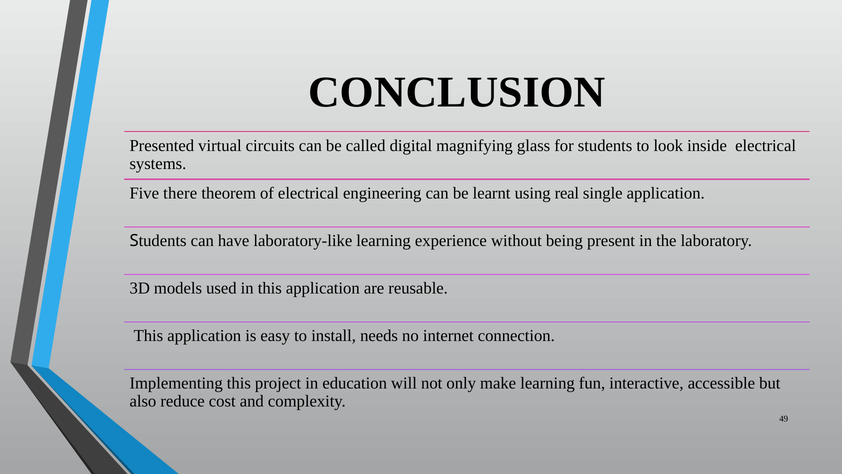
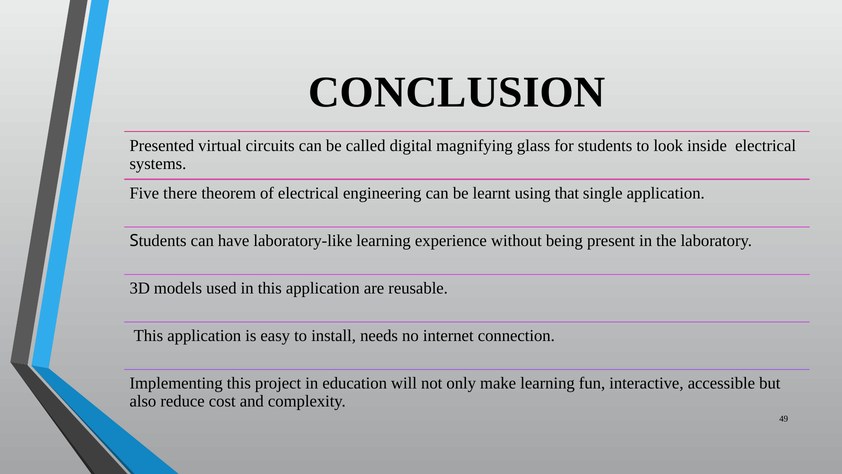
real: real -> that (567, 193)
